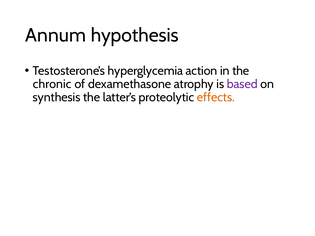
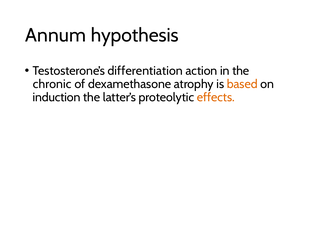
hyperglycemia: hyperglycemia -> differentiation (145, 71)
based colour: purple -> orange (242, 84)
synthesis: synthesis -> induction (57, 97)
